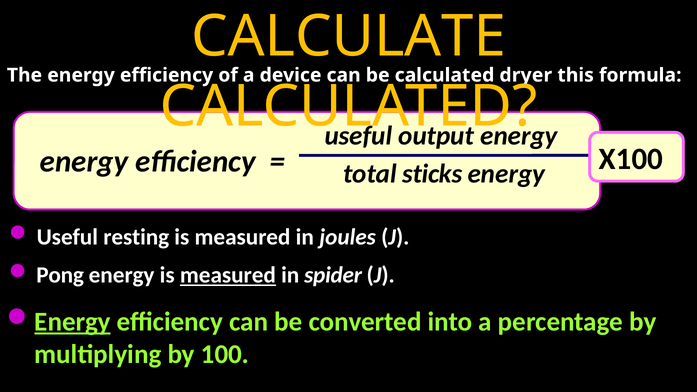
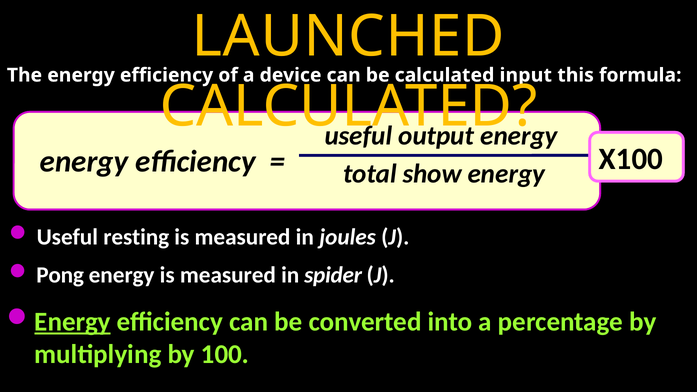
CALCULATE: CALCULATE -> LAUNCHED (348, 37)
dryer: dryer -> input (526, 75)
sticks: sticks -> show (432, 174)
measured underline: present -> none (228, 275)
